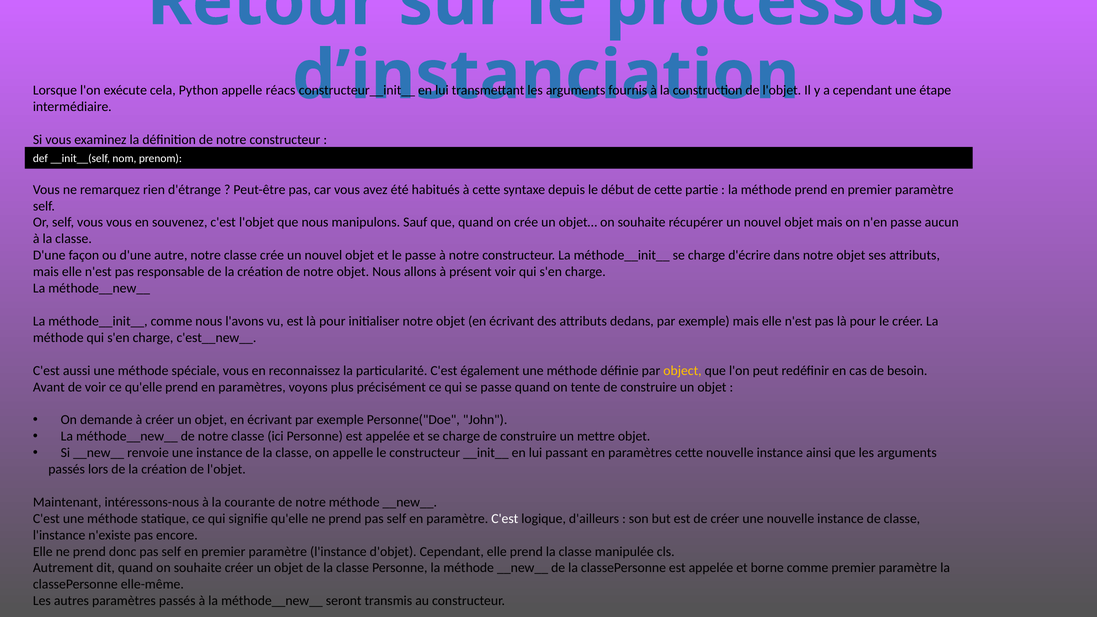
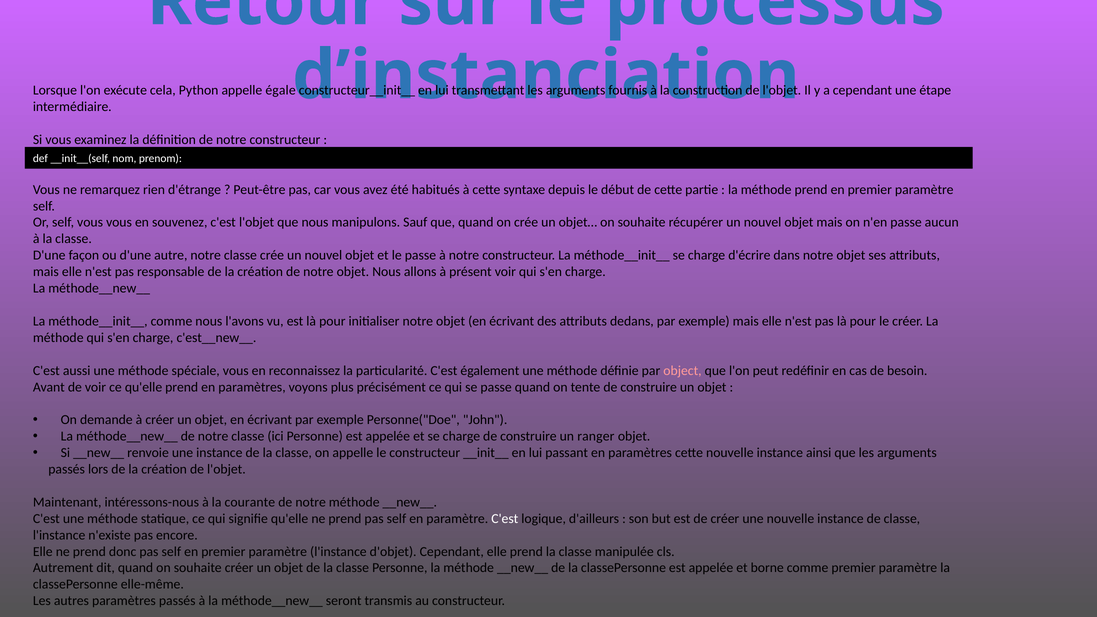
réacs: réacs -> égale (281, 90)
object colour: yellow -> pink (682, 371)
mettre: mettre -> ranger (596, 436)
